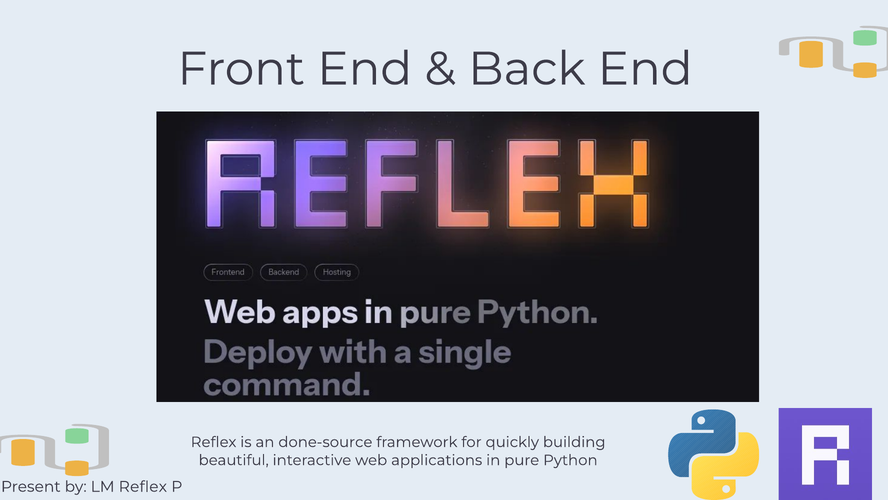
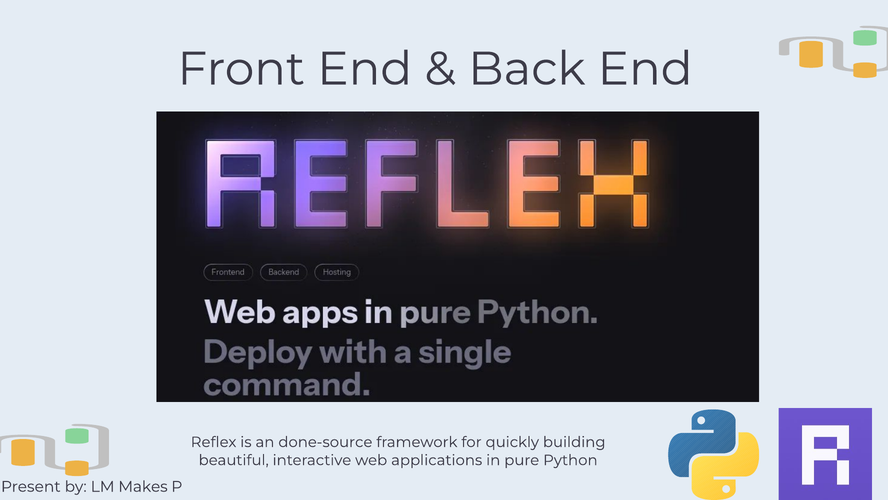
LM Reflex: Reflex -> Makes (143, 486)
